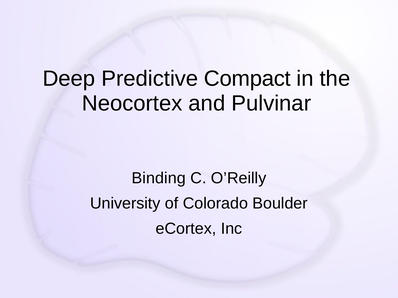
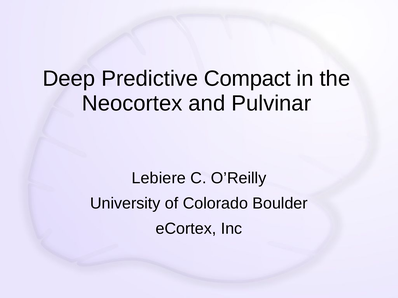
Binding: Binding -> Lebiere (159, 178)
